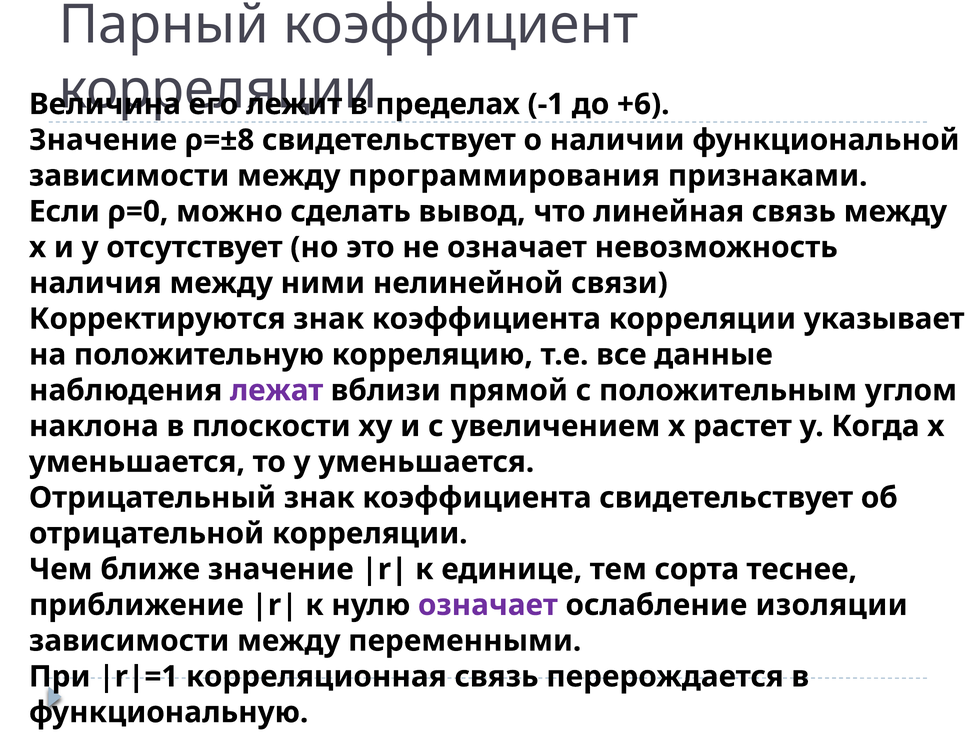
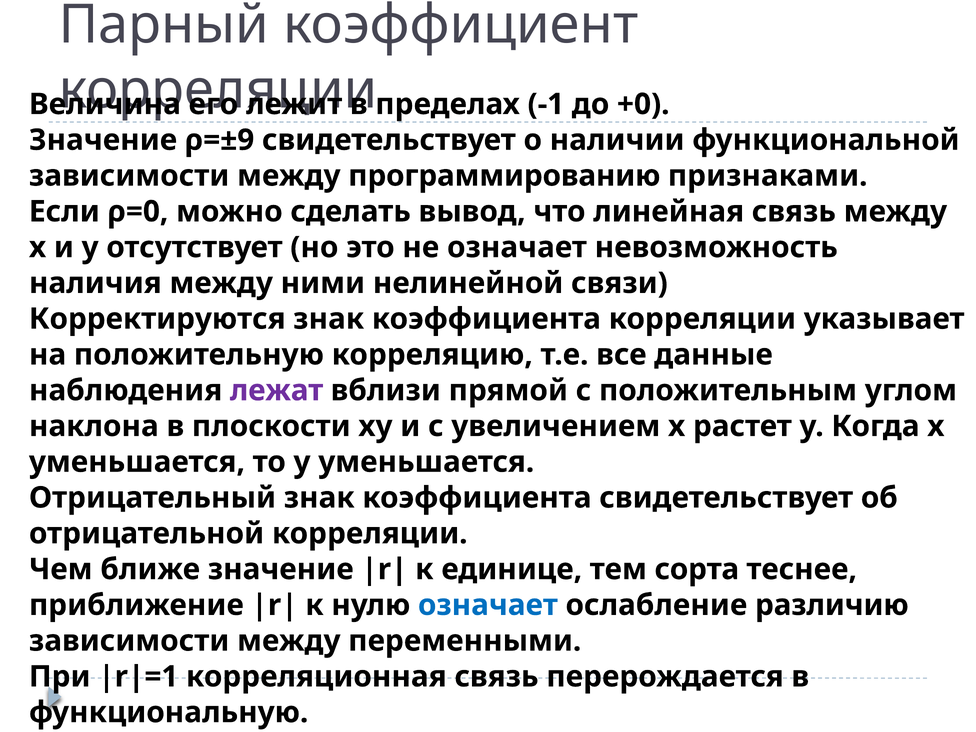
+6: +6 -> +0 (643, 104)
ρ=±8: ρ=±8 -> ρ=±9 (220, 140)
программирования: программирования -> программированию (504, 176)
означает colour: purple -> blue (488, 605)
изоляции: изоляции -> различию (832, 605)
